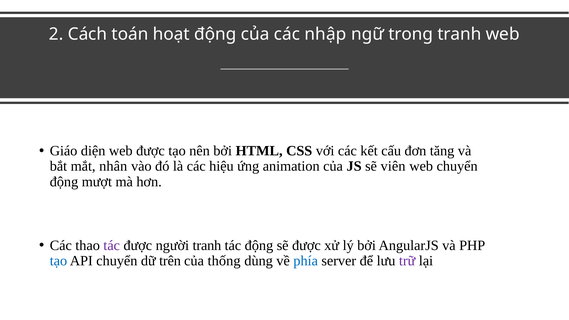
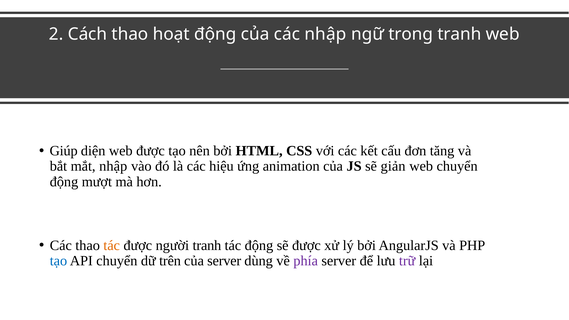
Cách toán: toán -> thao (130, 34)
Giáo: Giáo -> Giúp (64, 151)
mắt nhân: nhân -> nhập (113, 166)
viên: viên -> giản (393, 166)
tác colour: purple -> orange (112, 246)
của thống: thống -> server (224, 261)
phía colour: blue -> purple (306, 261)
